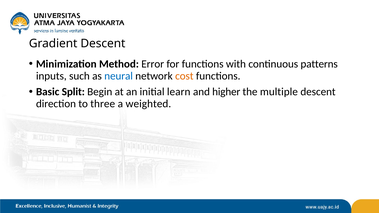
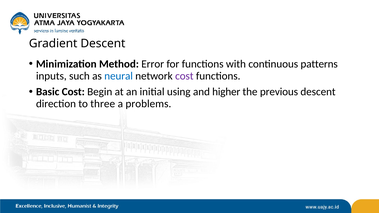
cost colour: orange -> purple (184, 76)
Basic Split: Split -> Cost (73, 92)
learn: learn -> using (179, 92)
multiple: multiple -> previous (279, 92)
weighted: weighted -> problems (148, 104)
